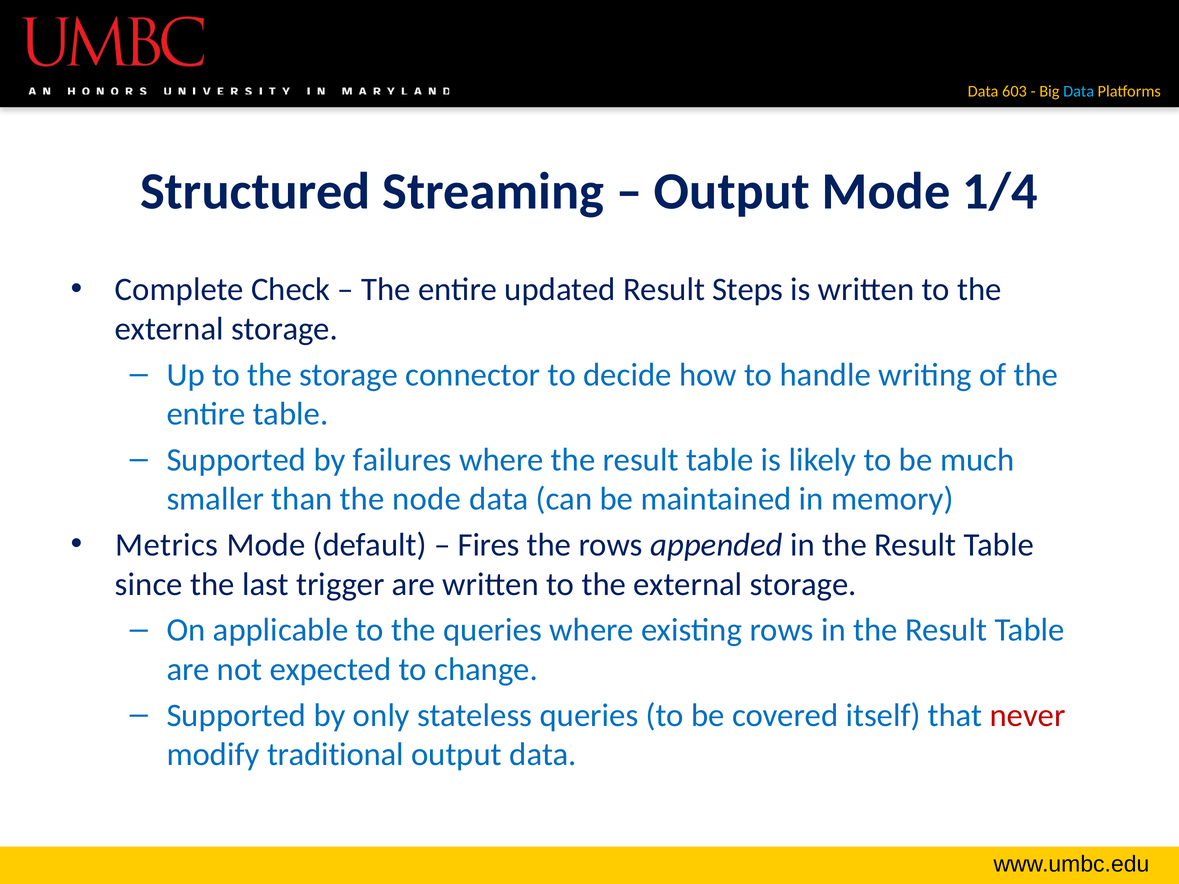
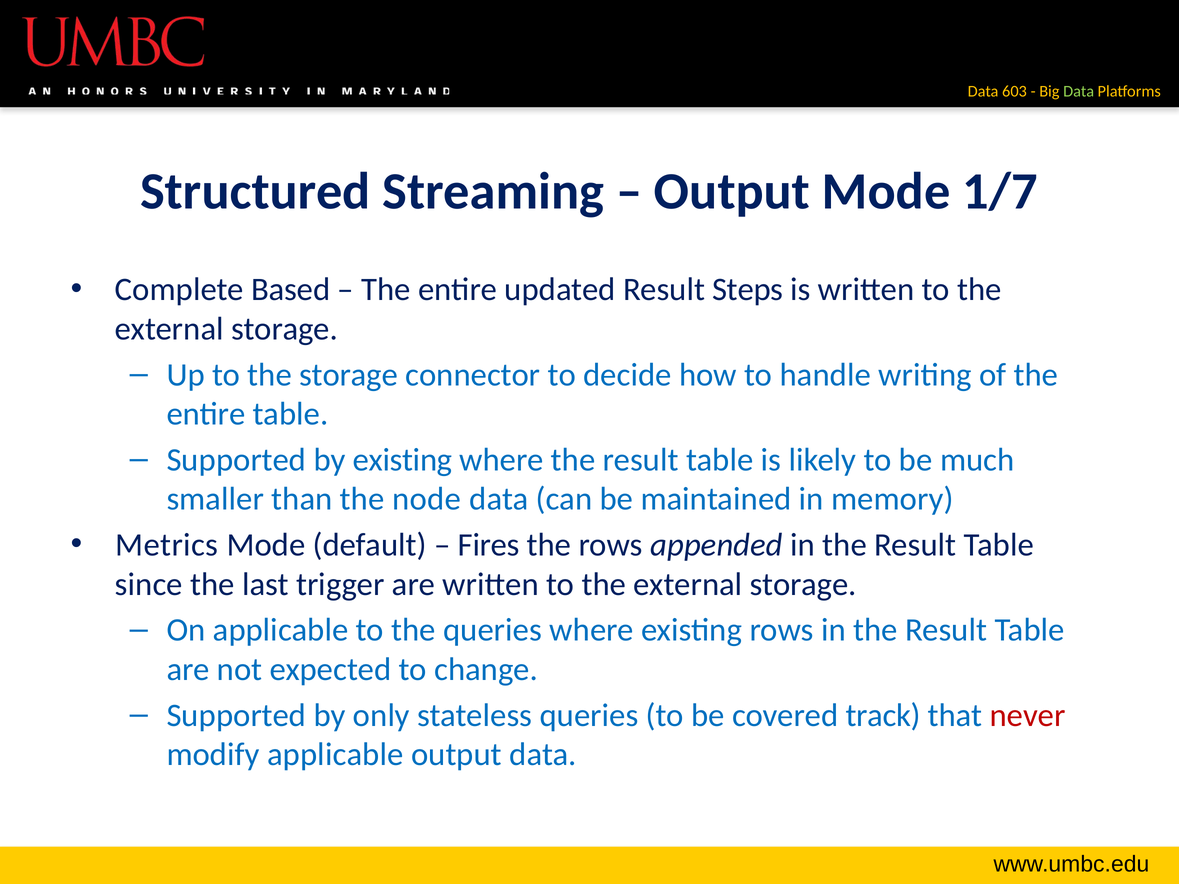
Data colour: light blue -> light green (1079, 92)
1/4: 1/4 -> 1/7 (1000, 192)
Check: Check -> Based (291, 290)
by failures: failures -> existing (403, 460)
itself: itself -> track (883, 716)
modify traditional: traditional -> applicable (335, 755)
